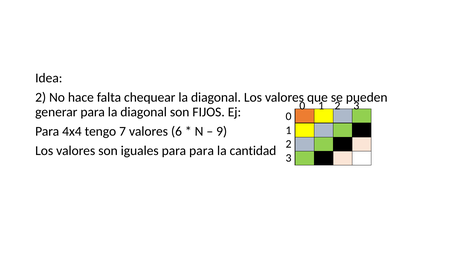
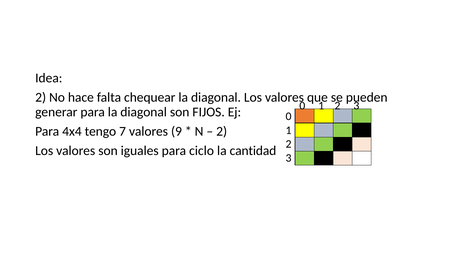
6: 6 -> 9 (177, 131)
9: 9 -> 2 (222, 131)
para para: para -> ciclo (202, 151)
